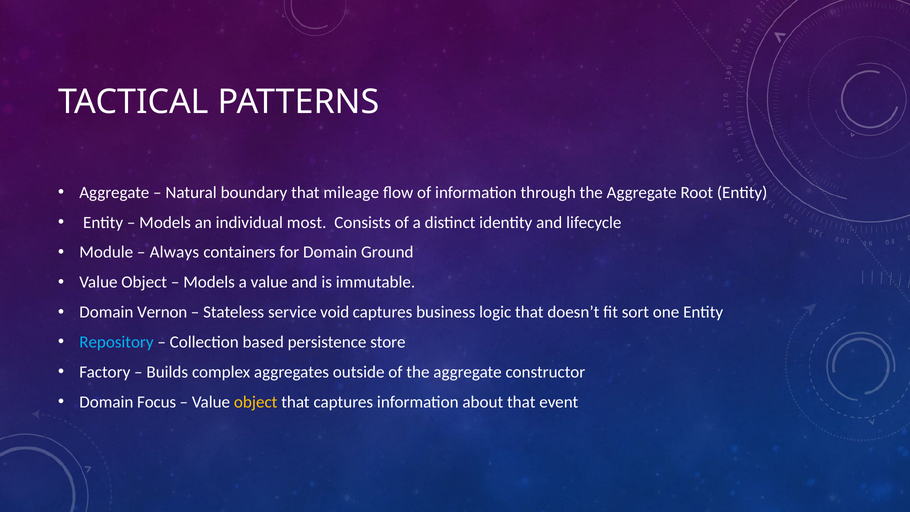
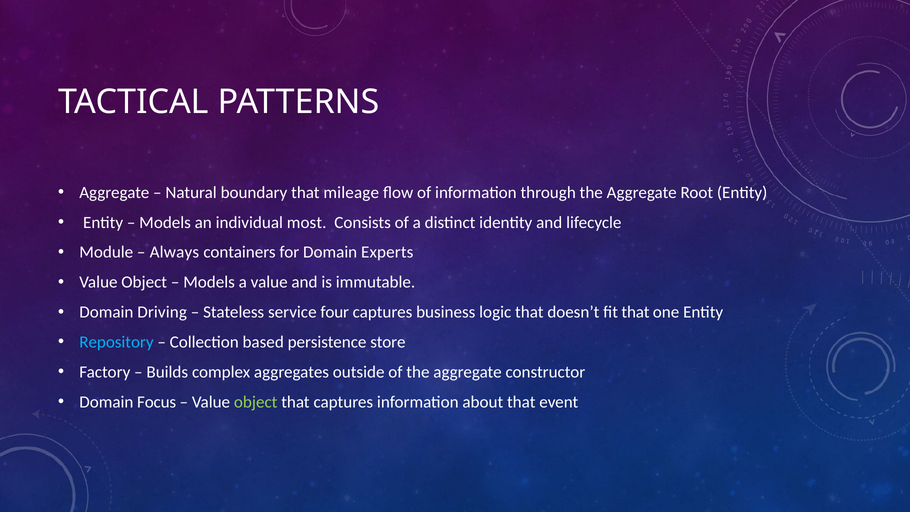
Ground: Ground -> Experts (387, 252)
Vernon: Vernon -> Driving (162, 312)
void: void -> four (335, 312)
fit sort: sort -> that (636, 312)
object colour: yellow -> light green (256, 402)
